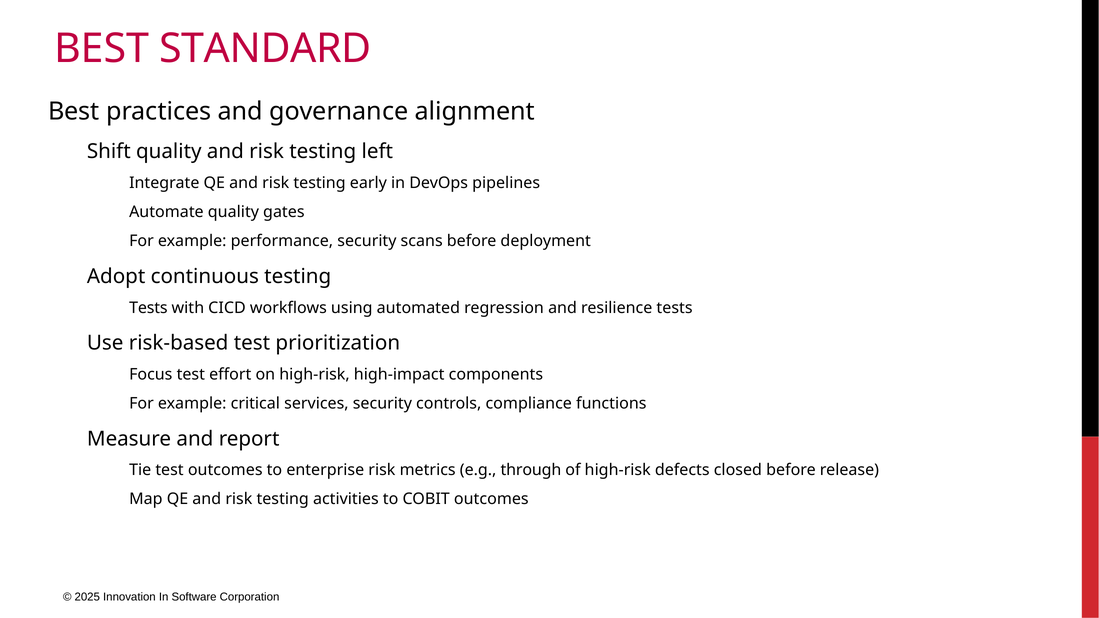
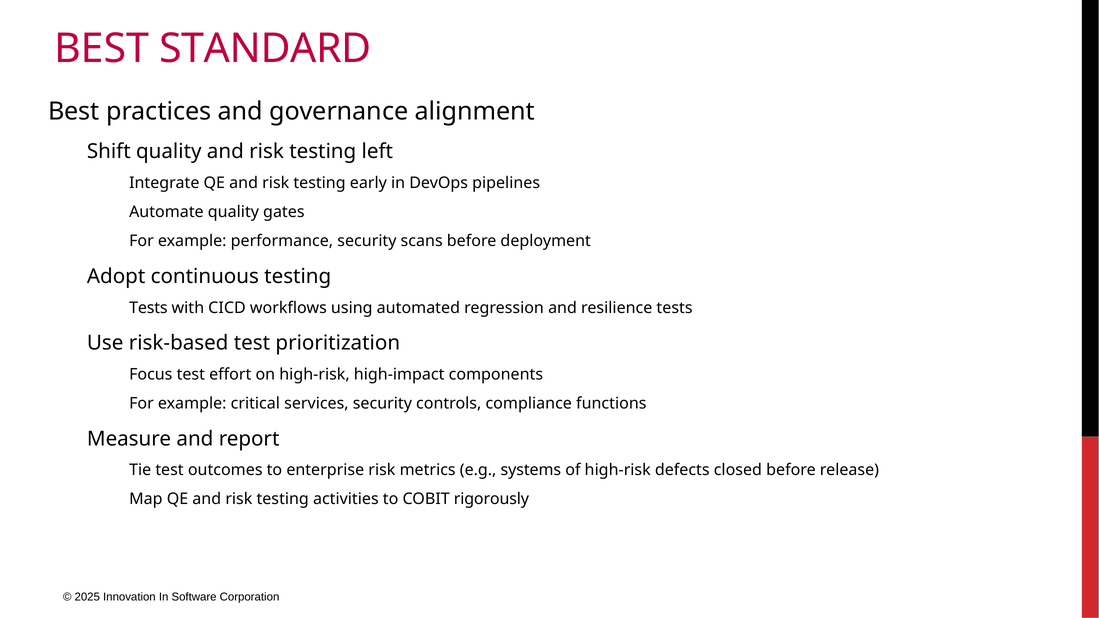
through: through -> systems (531, 470)
COBIT outcomes: outcomes -> rigorously (491, 499)
